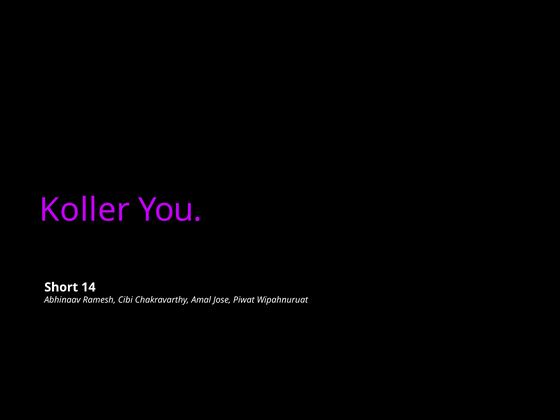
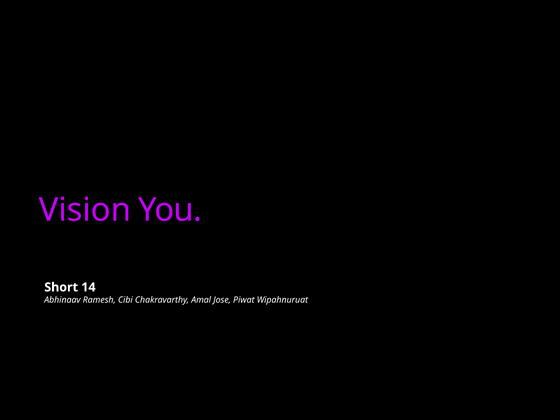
Koller: Koller -> Vision (85, 210)
